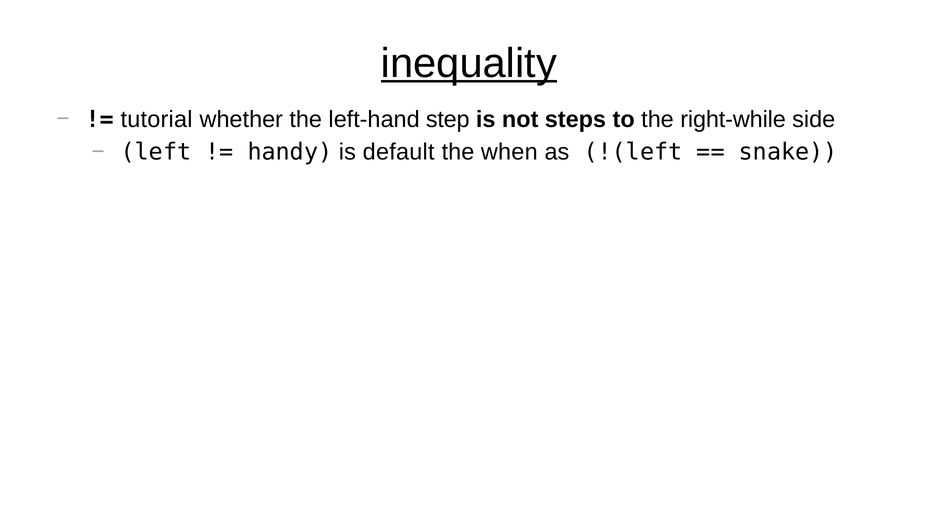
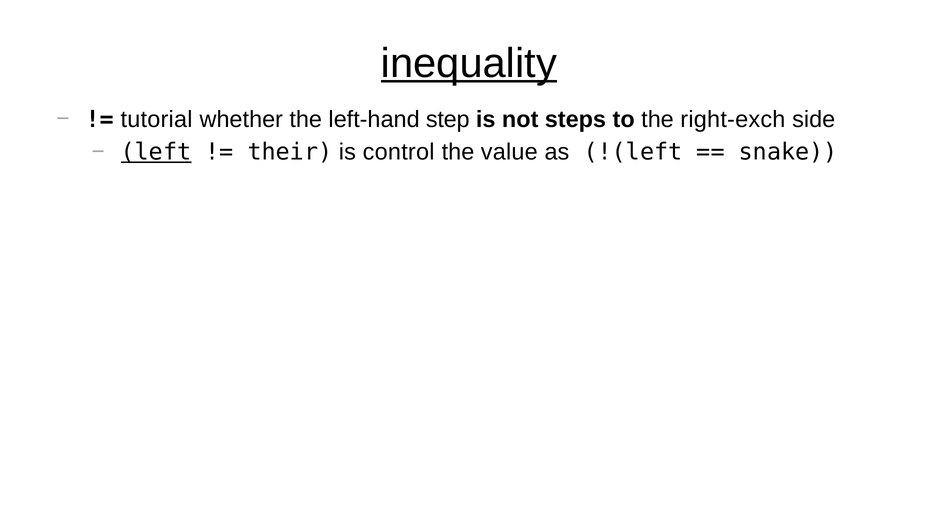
right-while: right-while -> right-exch (733, 119)
left underline: none -> present (156, 152)
handy: handy -> their (290, 152)
default: default -> control (399, 152)
when: when -> value (509, 152)
